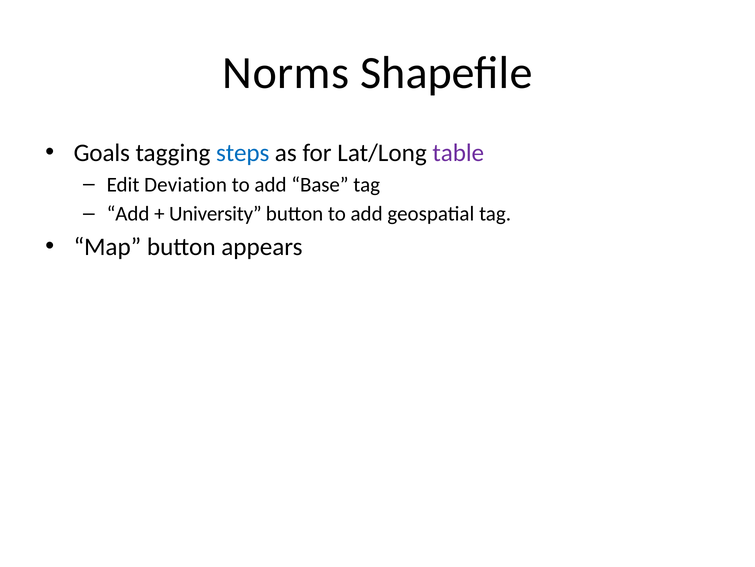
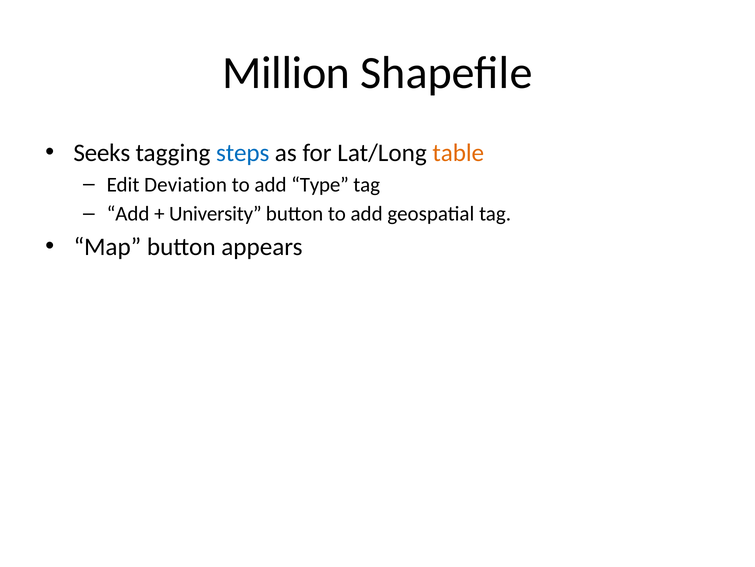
Norms: Norms -> Million (286, 73)
Goals: Goals -> Seeks (102, 153)
table colour: purple -> orange (458, 153)
Base: Base -> Type (320, 184)
